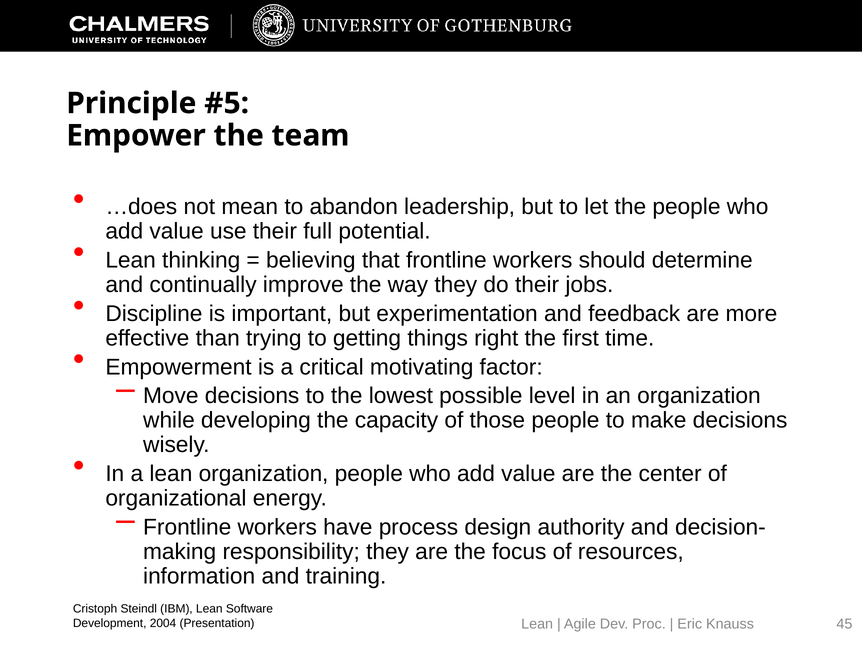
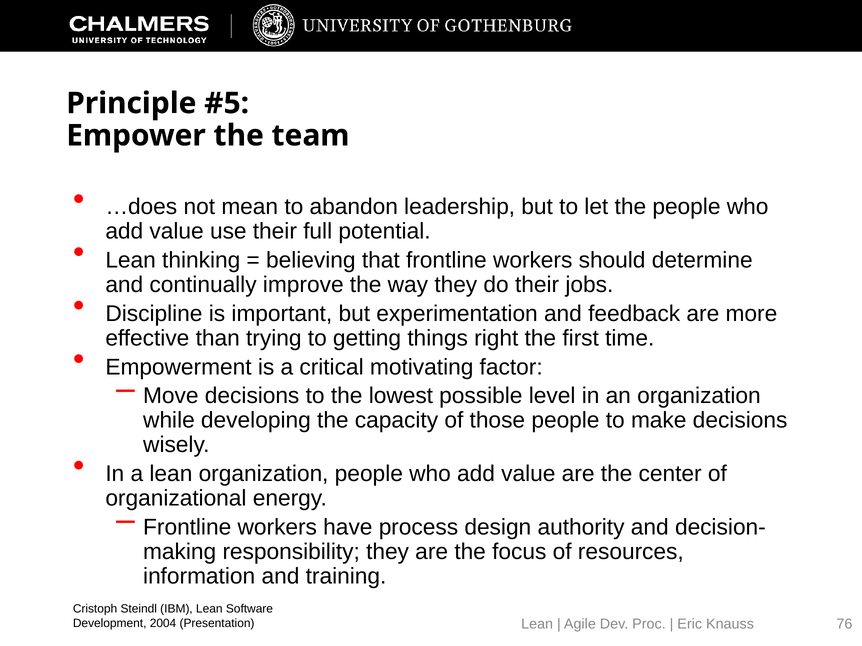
45: 45 -> 76 (844, 625)
